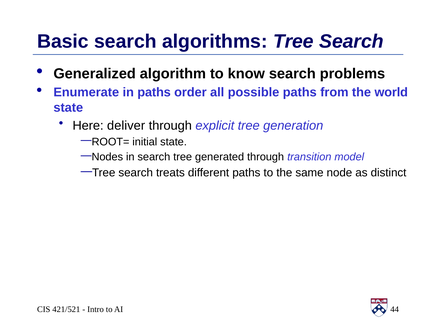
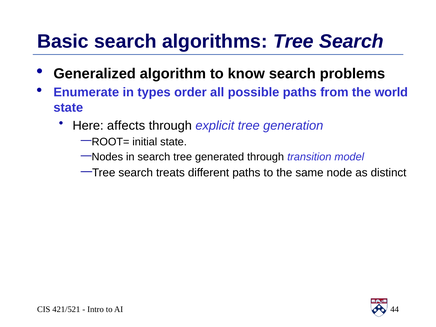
in paths: paths -> types (154, 92)
deliver: deliver -> affects (126, 126)
